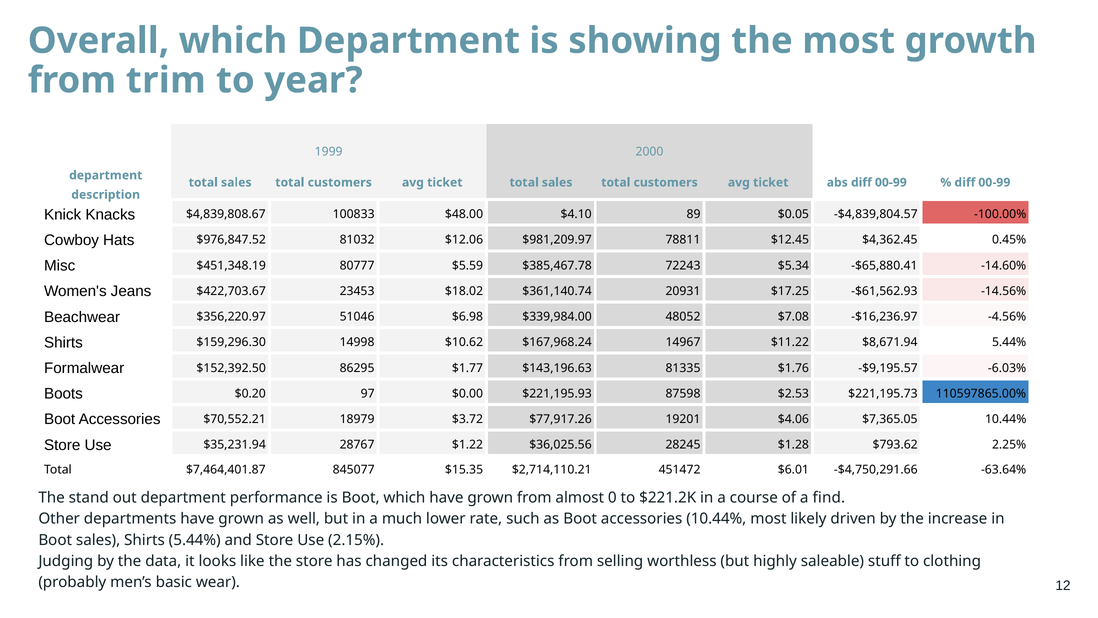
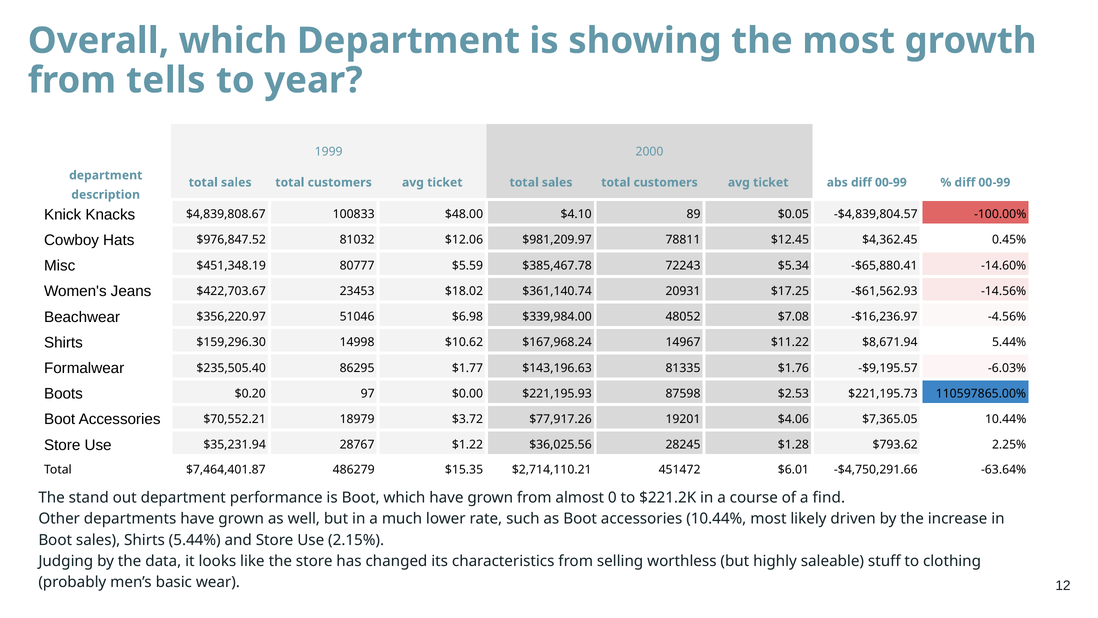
trim: trim -> tells (166, 80)
$152,392.50: $152,392.50 -> $235,505.40 (231, 368)
845077: 845077 -> 486279 (354, 469)
